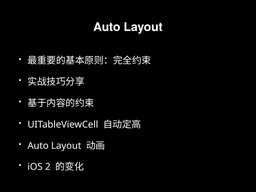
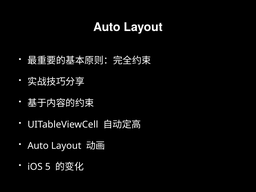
2: 2 -> 5 (48, 167)
